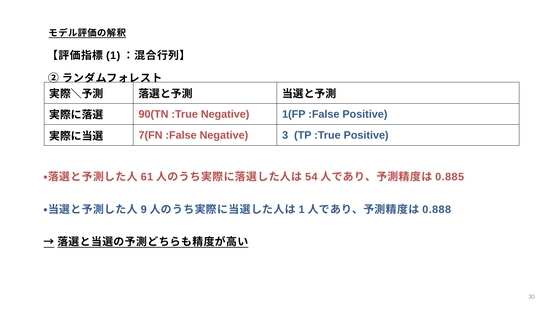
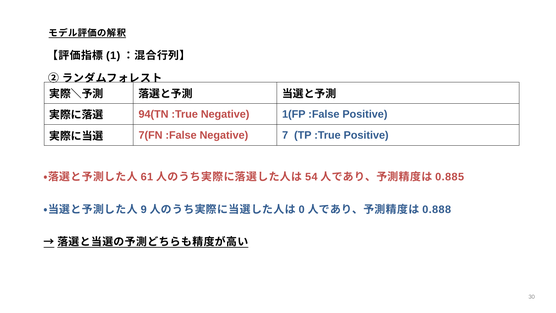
90(TN: 90(TN -> 94(TN (154, 114)
3: 3 -> 7 (285, 135)
1: 1 -> 0 (302, 209)
